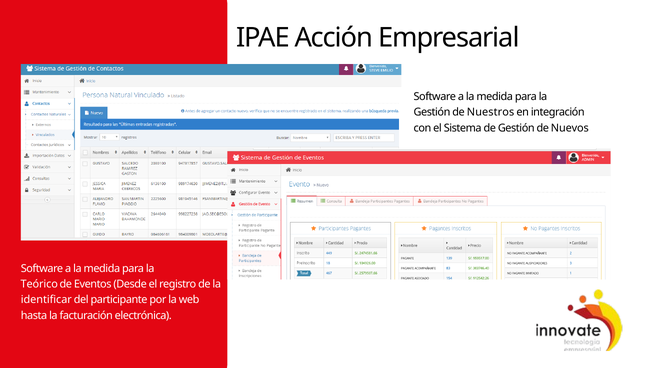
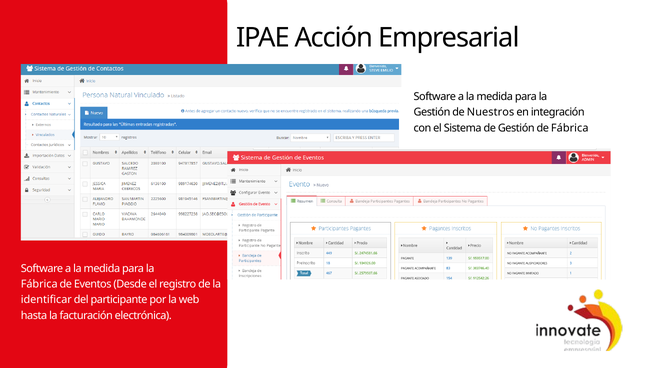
de Nuevos: Nuevos -> Fábrica (570, 128)
Teórico: Teórico -> Fábrica (39, 284)
